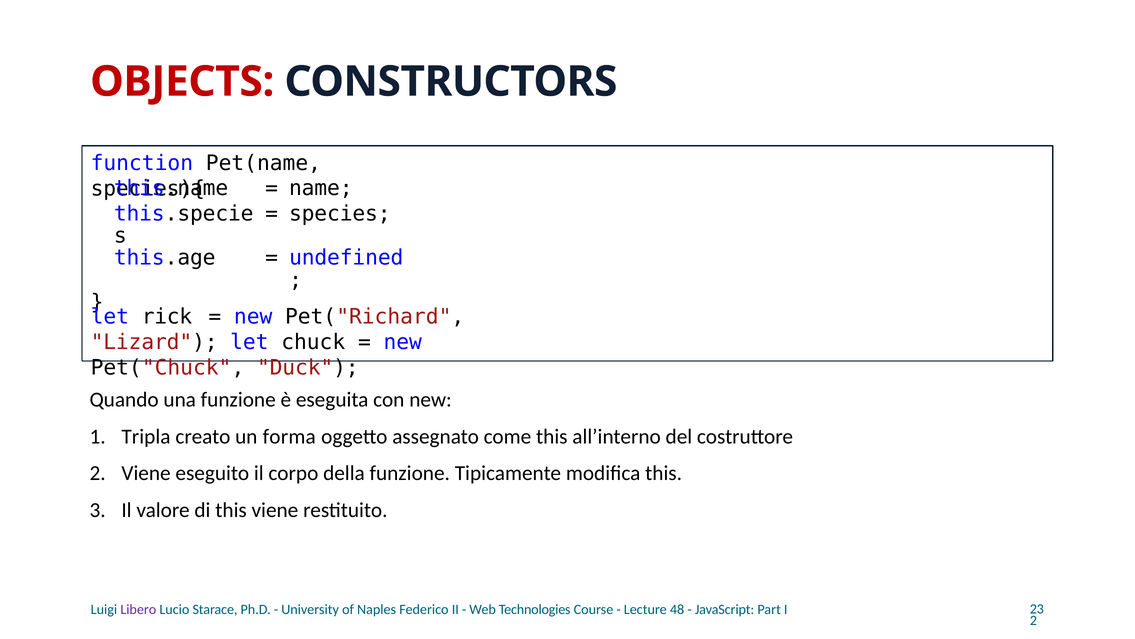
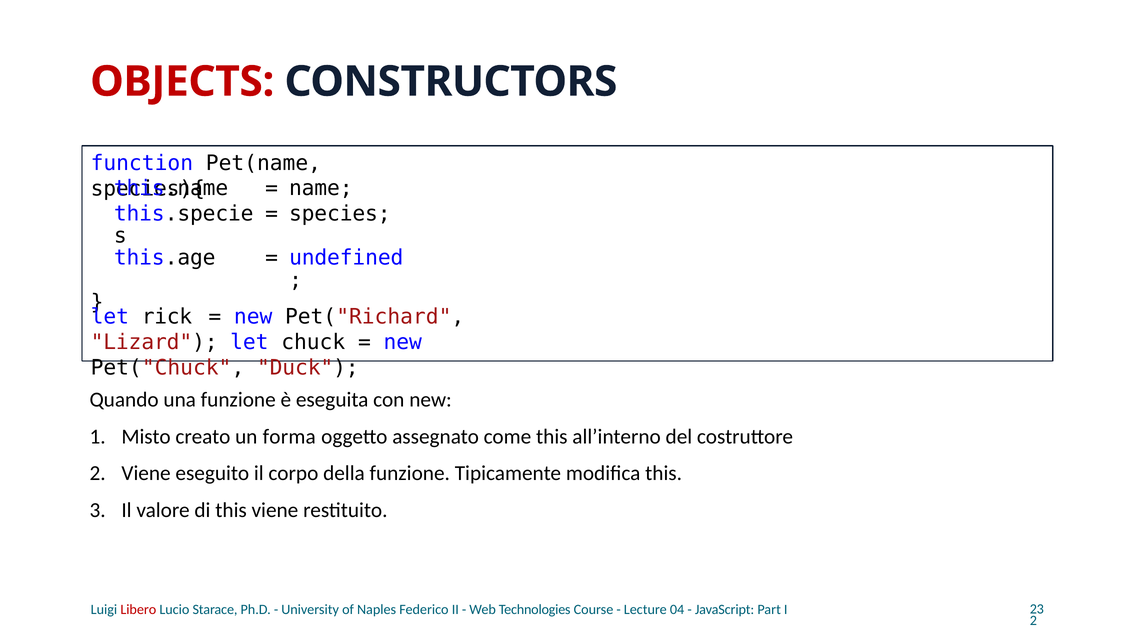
Tripla: Tripla -> Misto (146, 436)
Libero colour: purple -> red (138, 609)
48: 48 -> 04 (677, 609)
